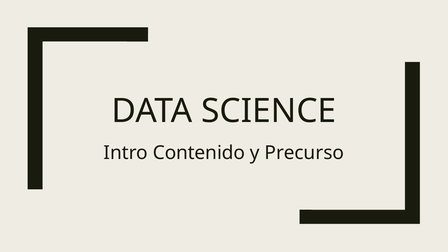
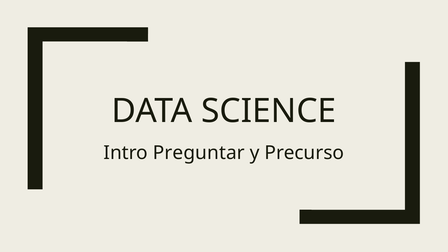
Contenido: Contenido -> Preguntar (199, 153)
